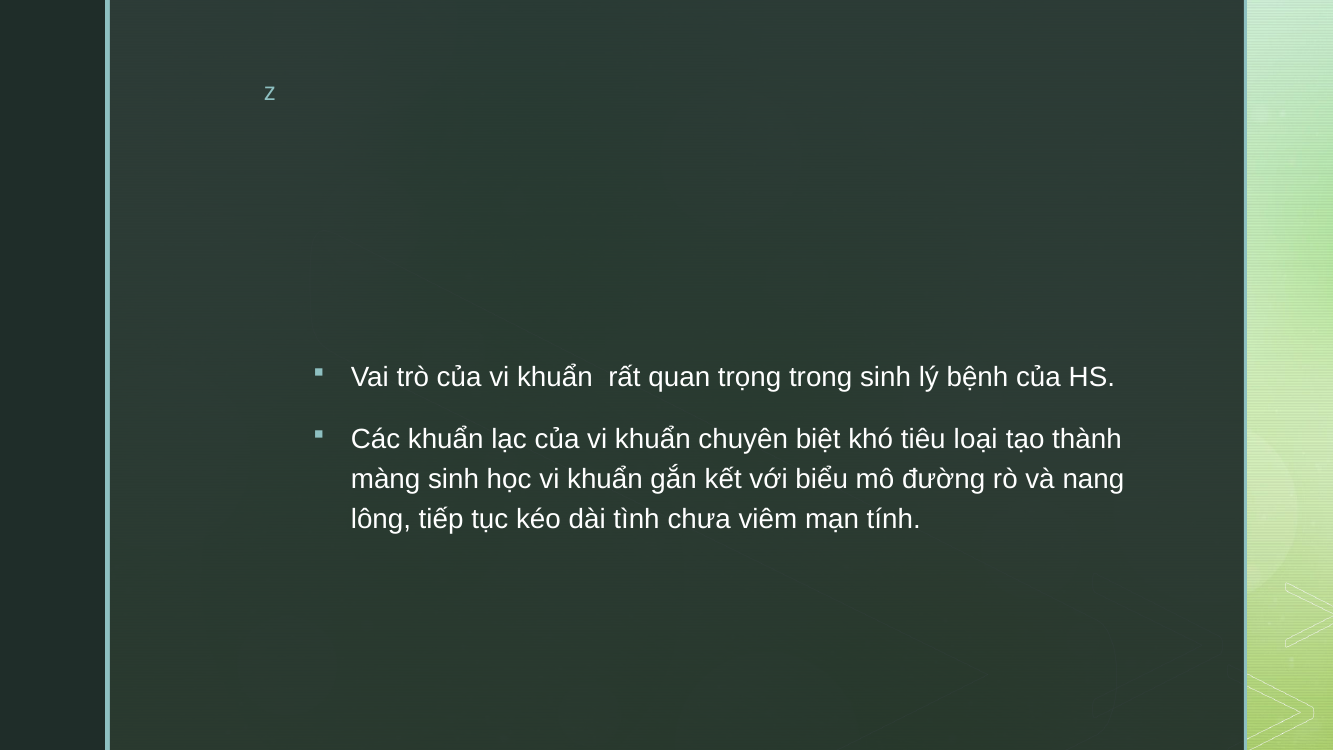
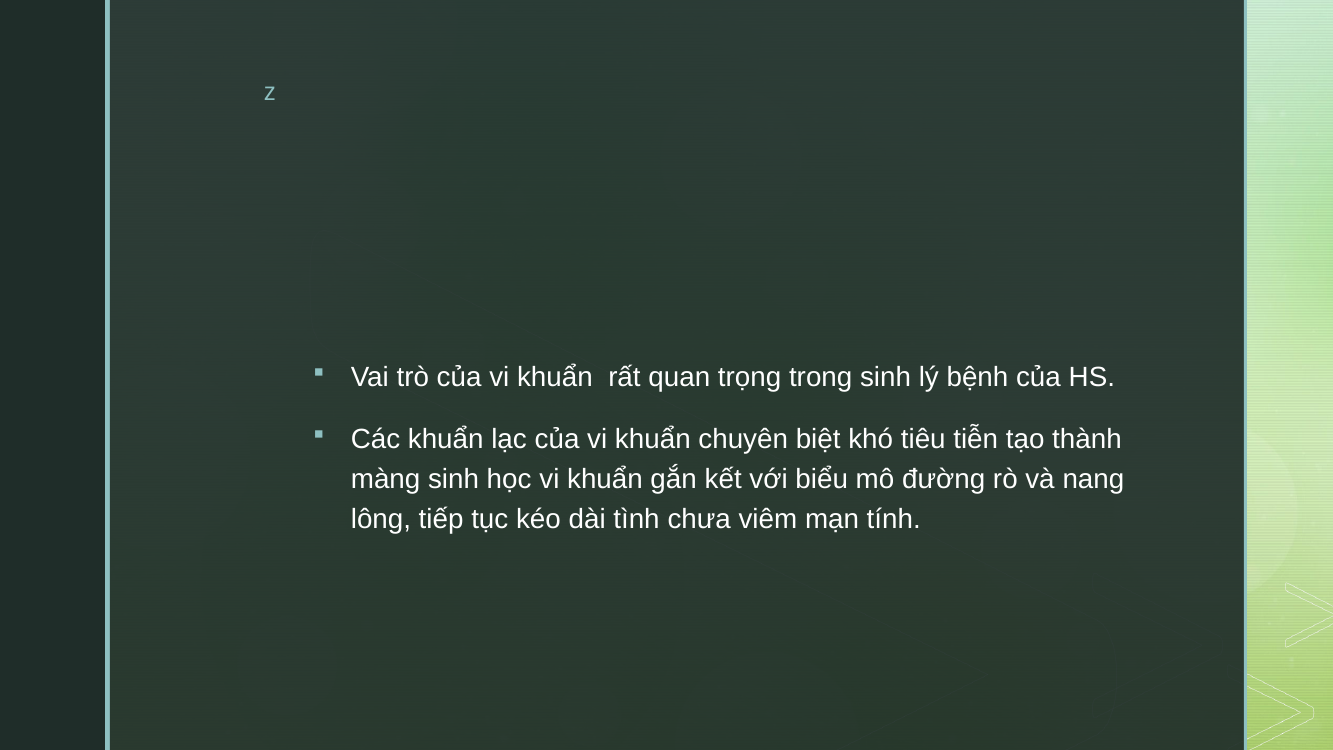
loại: loại -> tiễn (976, 439)
